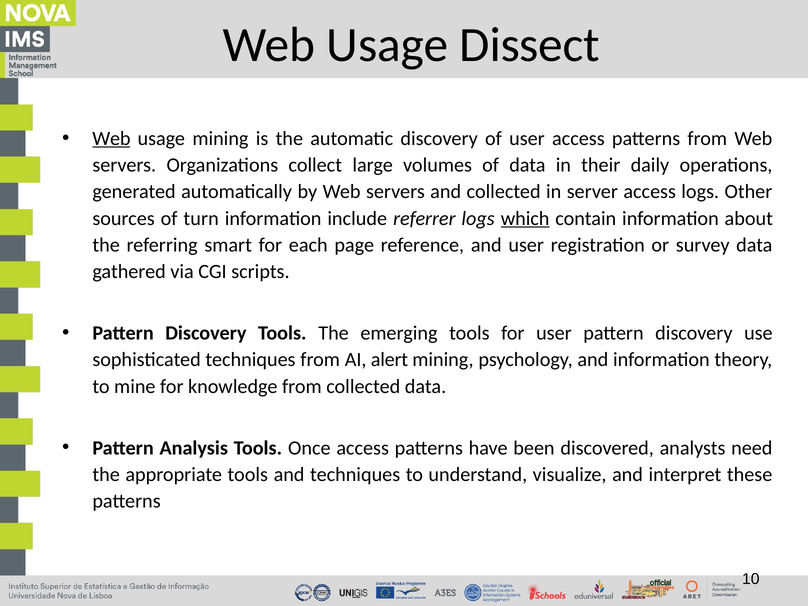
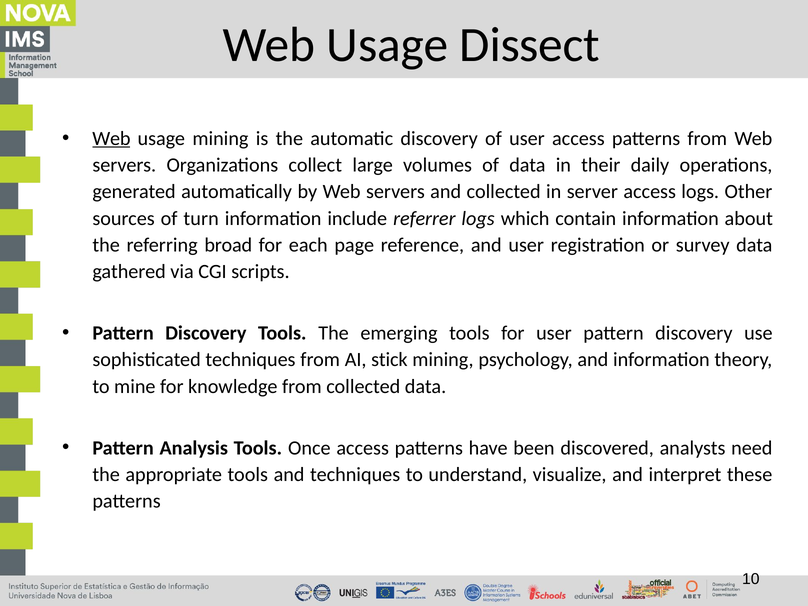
which underline: present -> none (525, 218)
smart: smart -> broad (228, 245)
alert: alert -> stick (389, 360)
